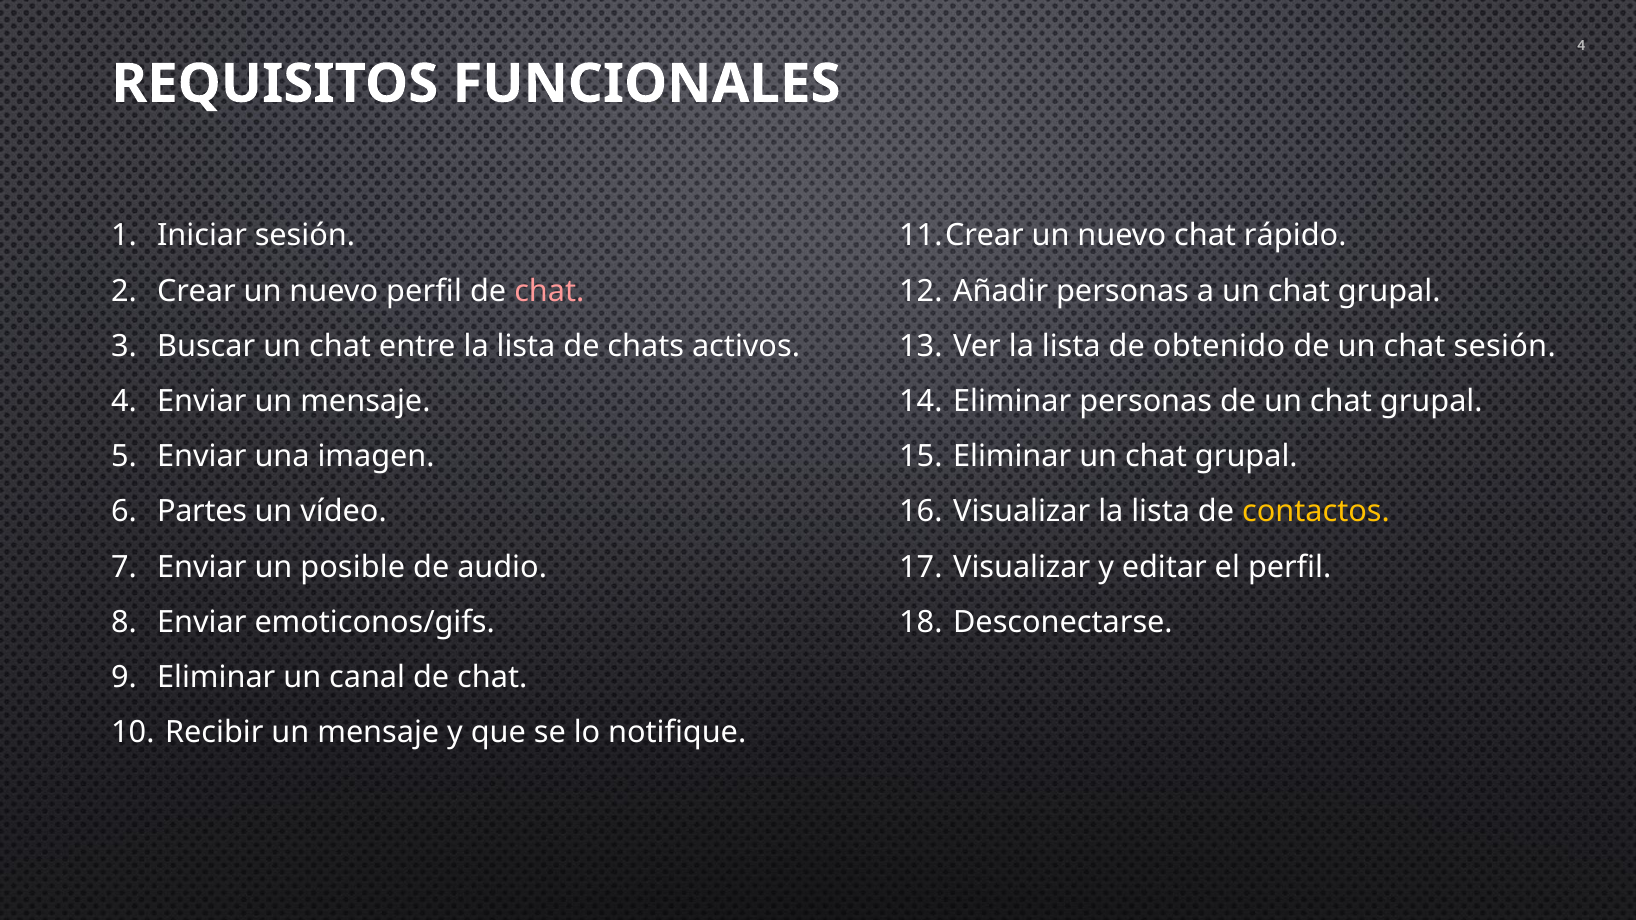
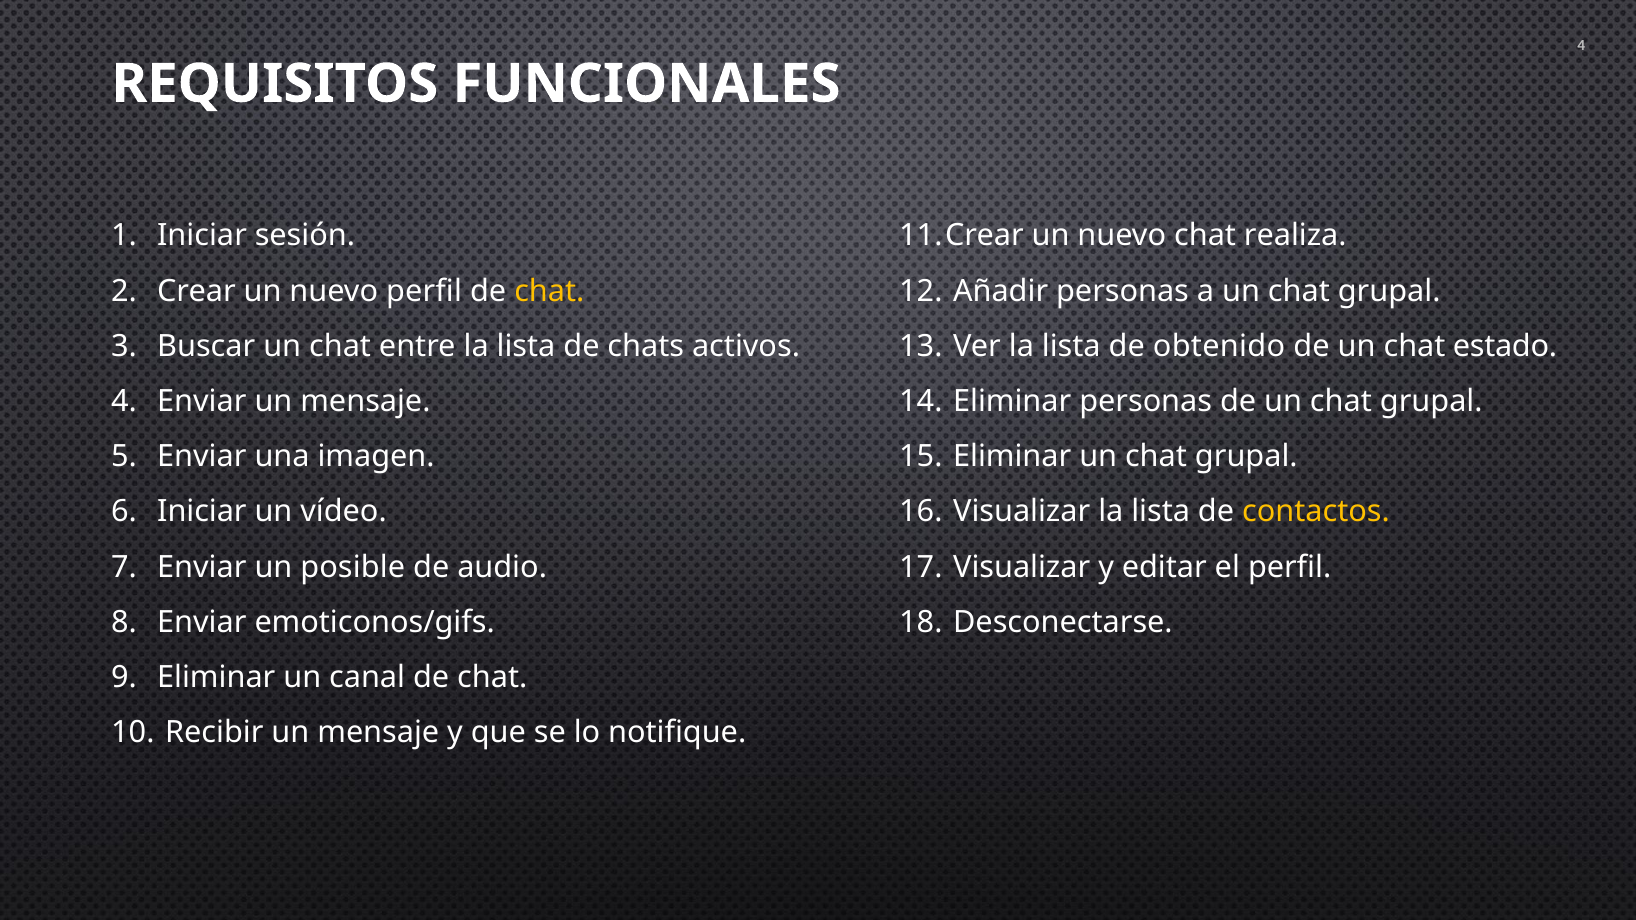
rápido: rápido -> realiza (1295, 236)
chat colour: pink -> yellow (549, 291)
chat sesión: sesión -> estado (1505, 346)
Partes: Partes -> Iniciar (202, 512)
